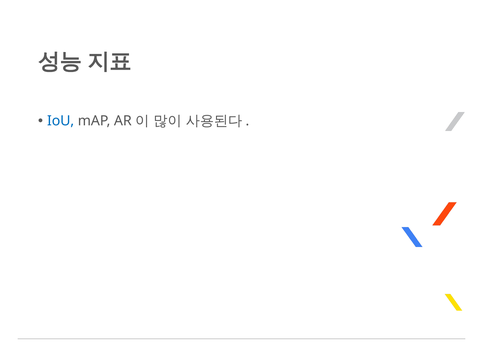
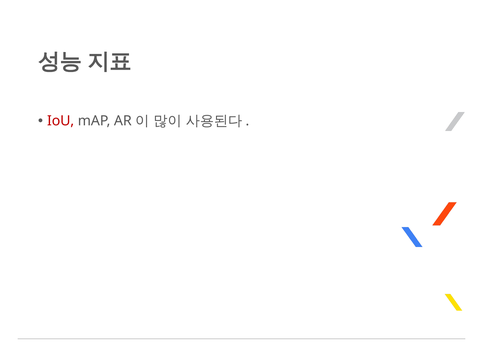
IoU colour: blue -> red (61, 121)
